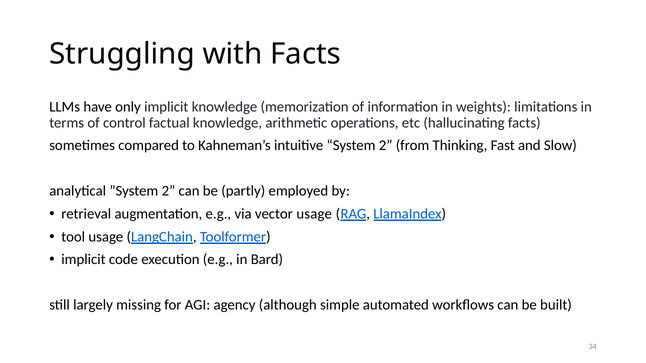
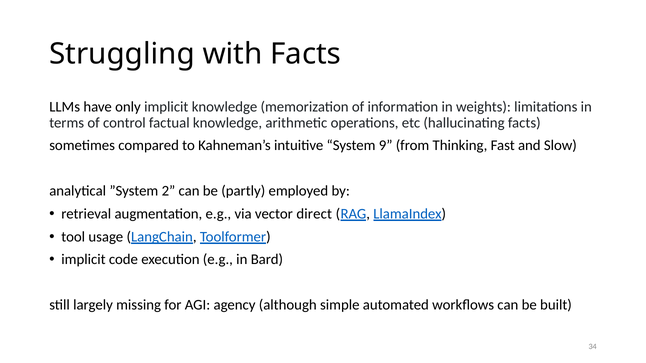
System 2: 2 -> 9 (386, 146)
vector usage: usage -> direct (314, 214)
